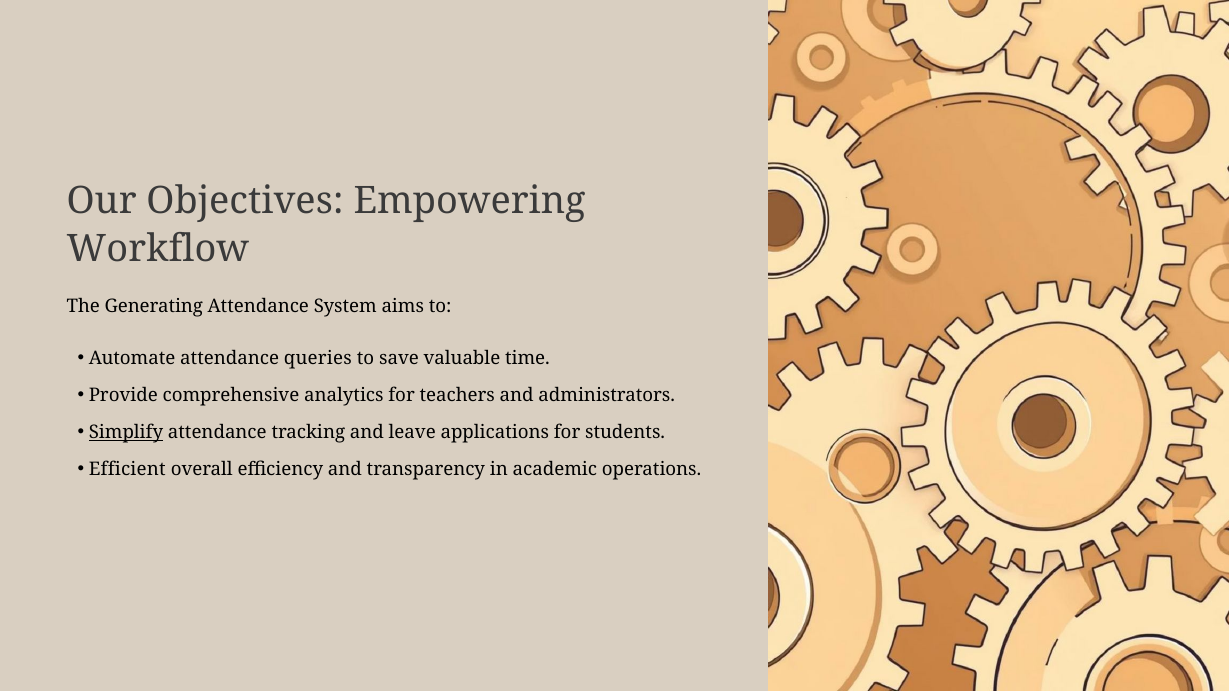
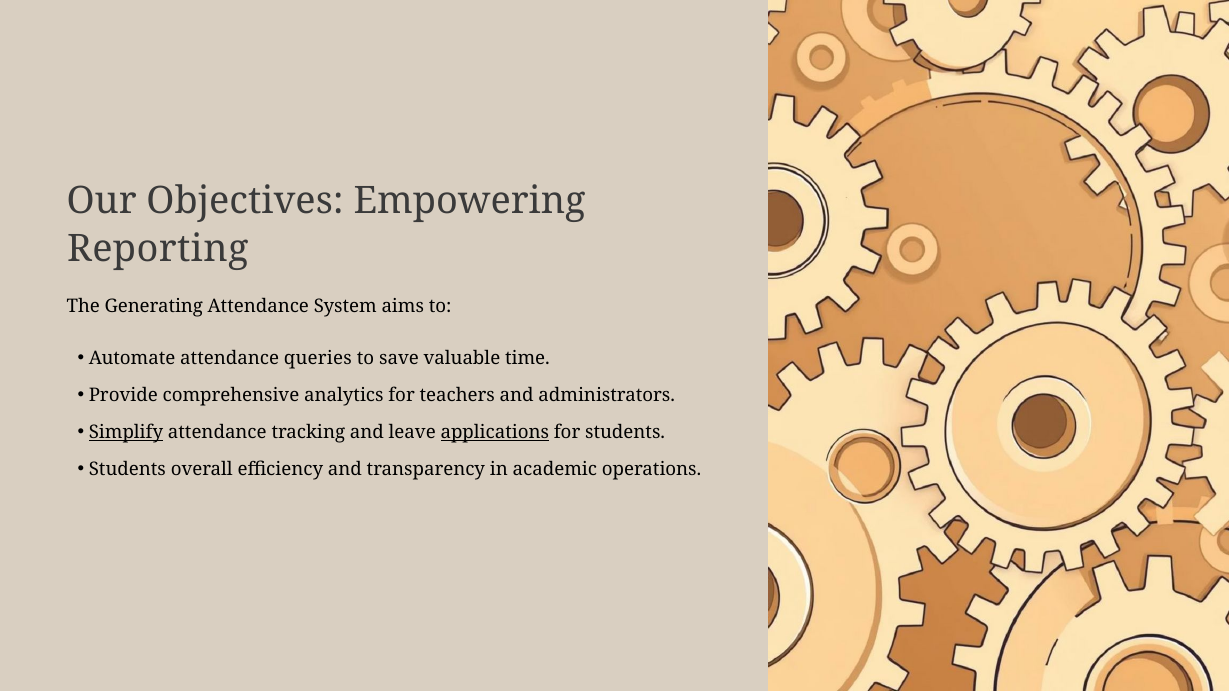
Workflow: Workflow -> Reporting (158, 249)
applications underline: none -> present (495, 433)
Efficient: Efficient -> Students (127, 470)
